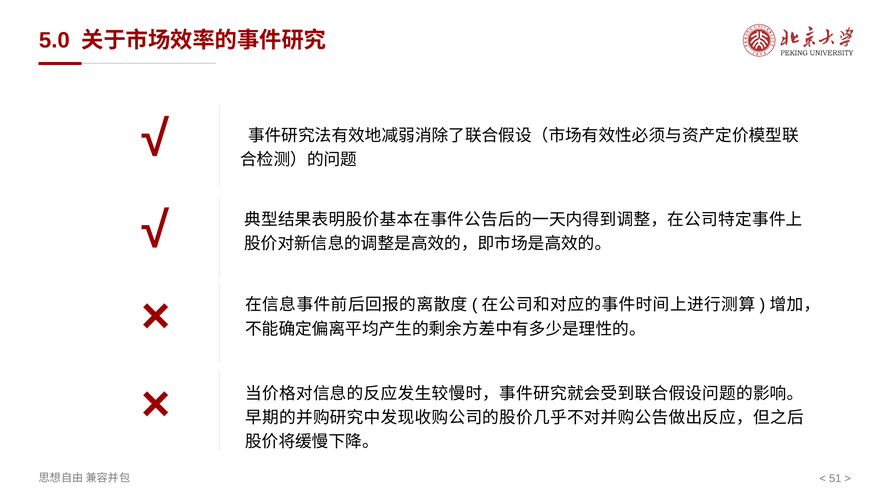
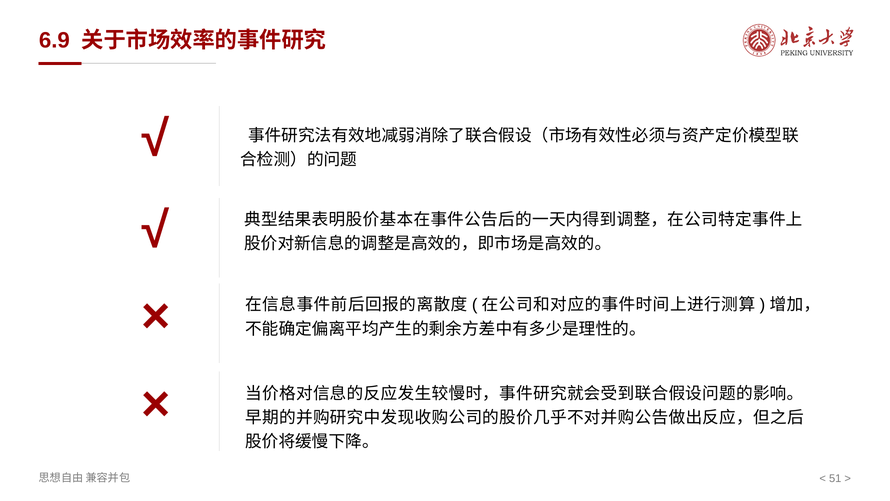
5.0: 5.0 -> 6.9 (54, 40)
